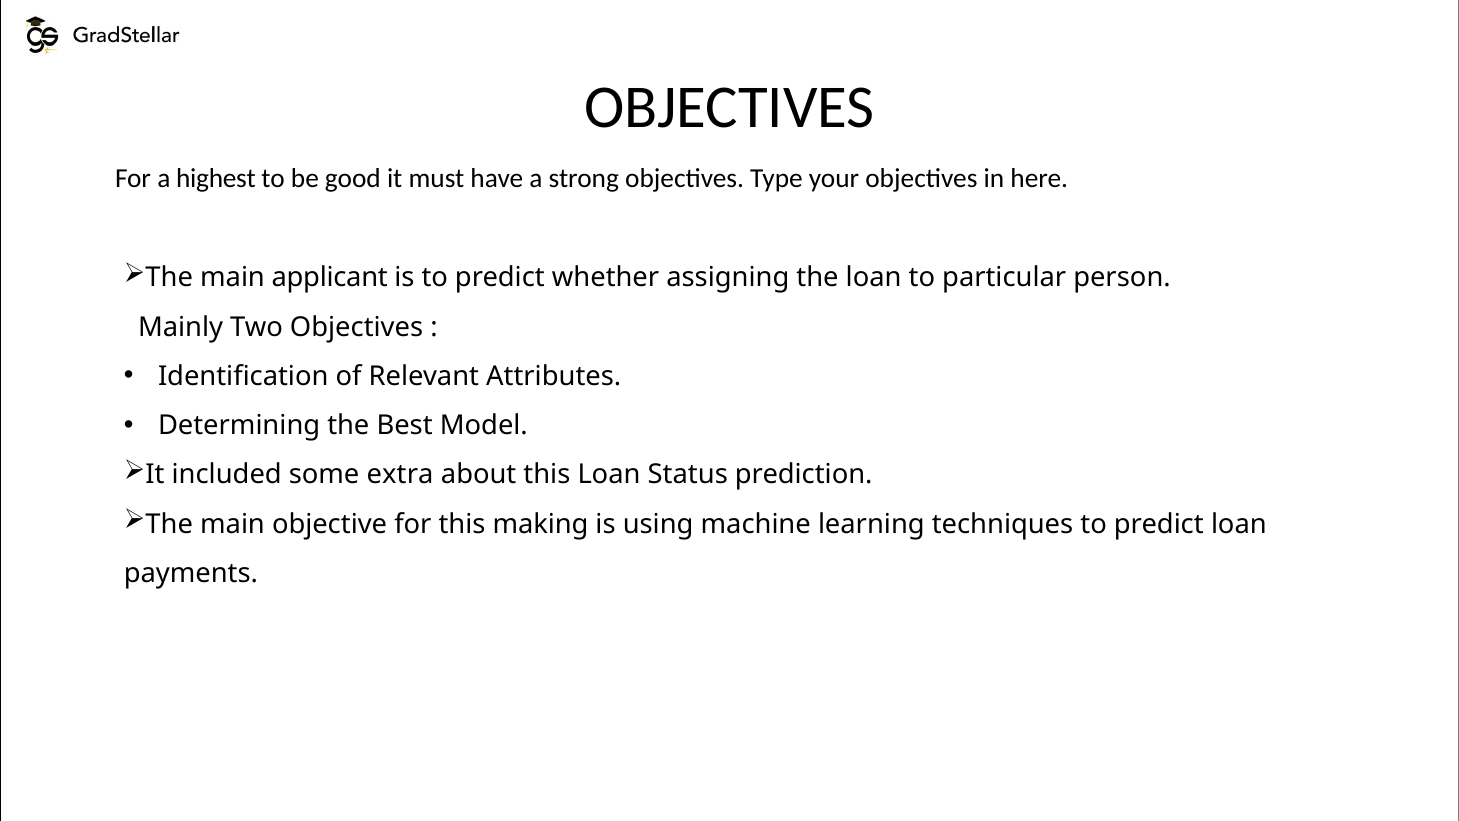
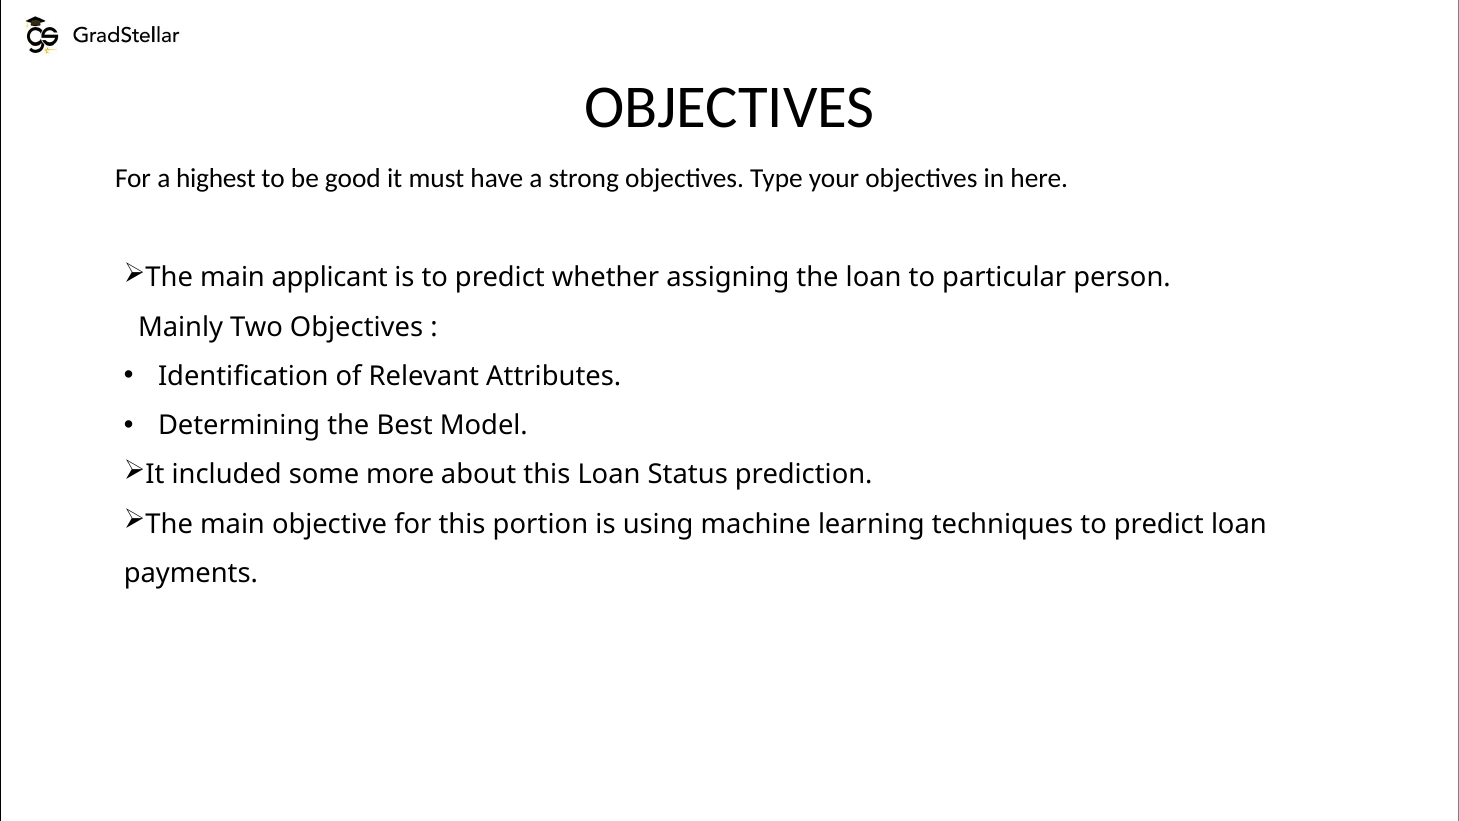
extra: extra -> more (400, 475)
making: making -> portion (540, 524)
